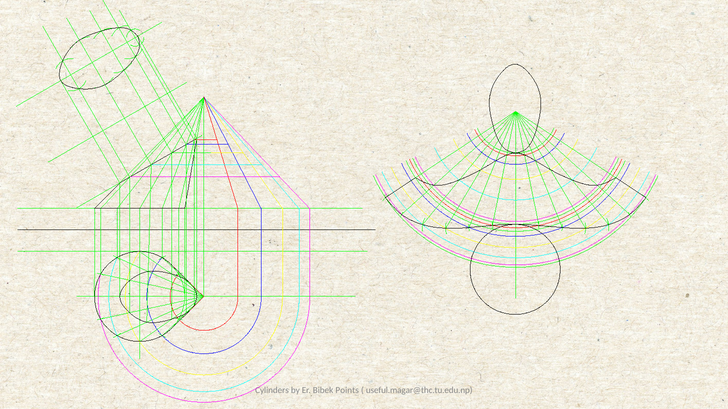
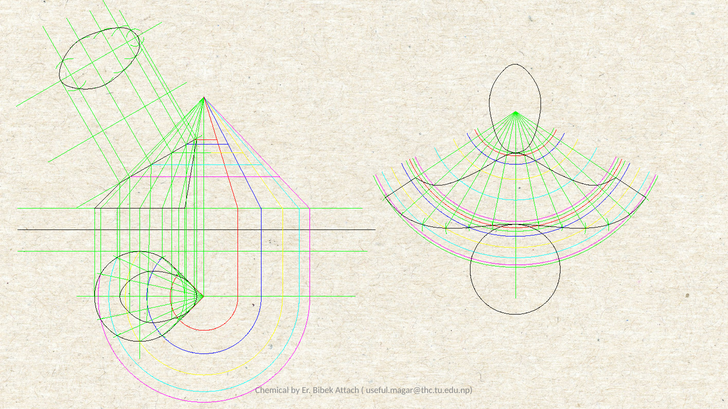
Cylinders: Cylinders -> Chemical (272, 391)
Points: Points -> Attach (347, 391)
